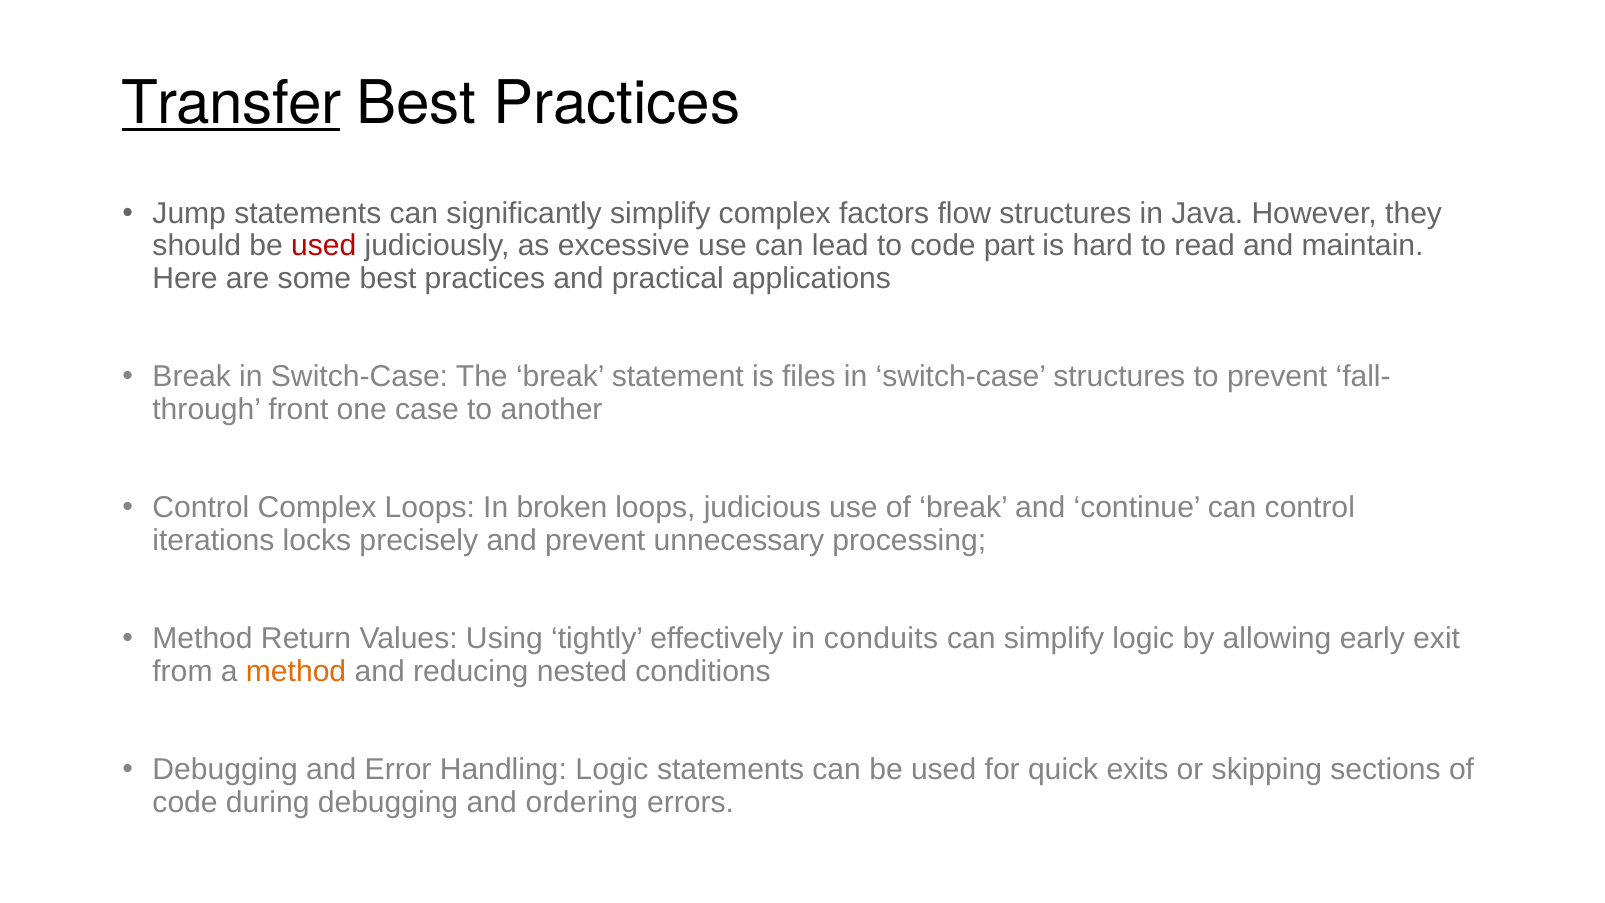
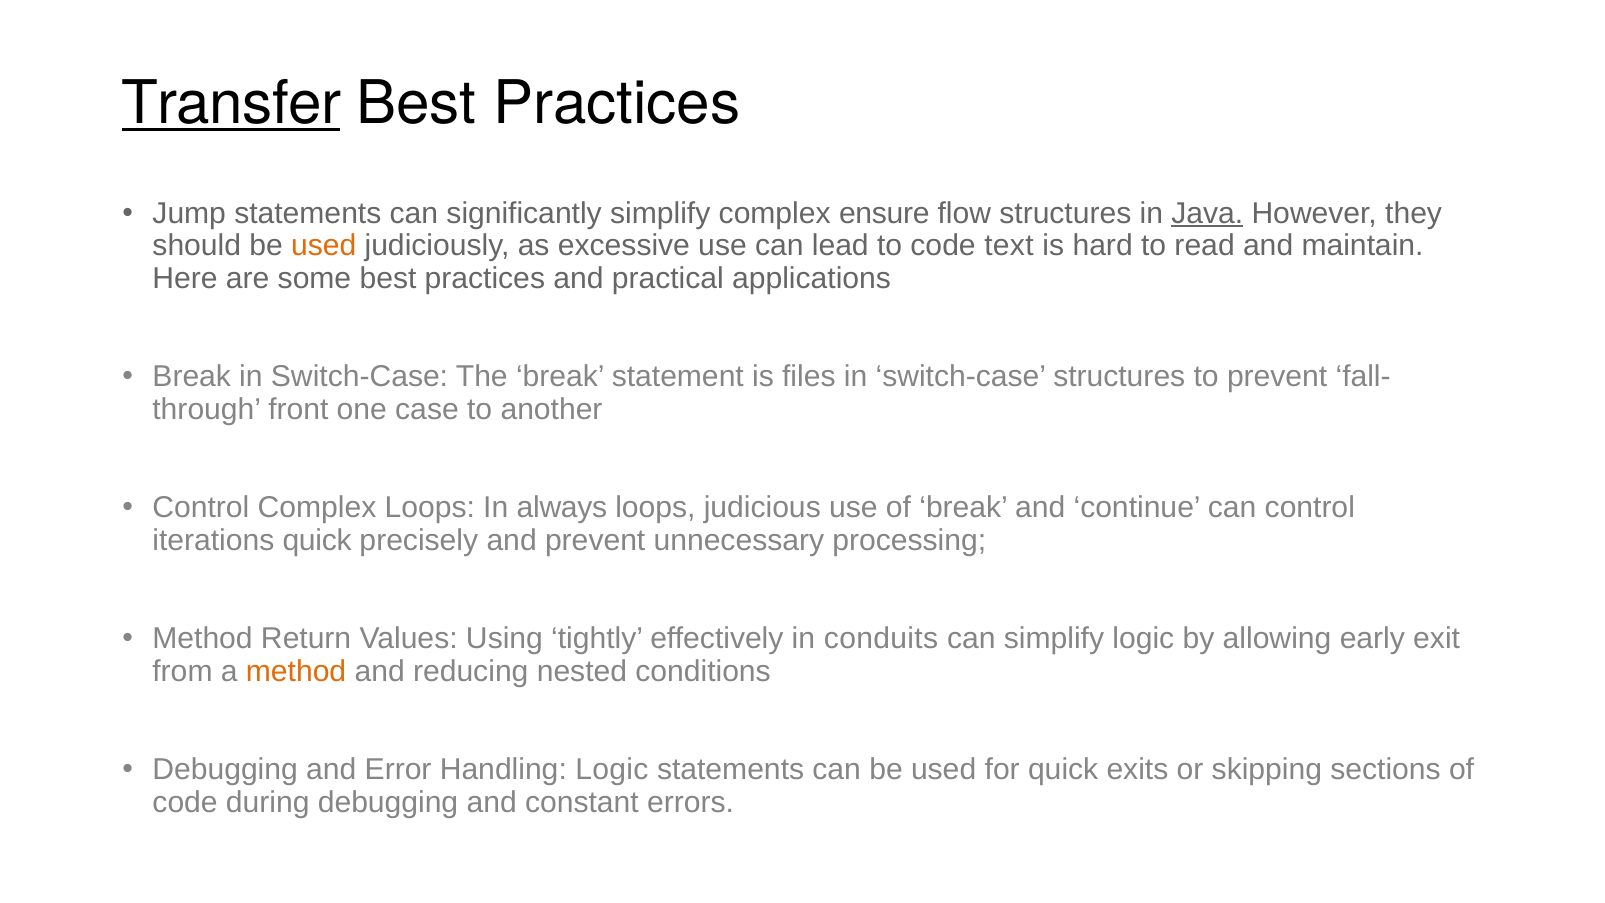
factors: factors -> ensure (884, 213)
Java underline: none -> present (1207, 213)
used colour: red -> orange (324, 246)
part: part -> text (1009, 246)
broken: broken -> always (562, 508)
iterations locks: locks -> quick (317, 540)
ordering: ordering -> constant (582, 802)
